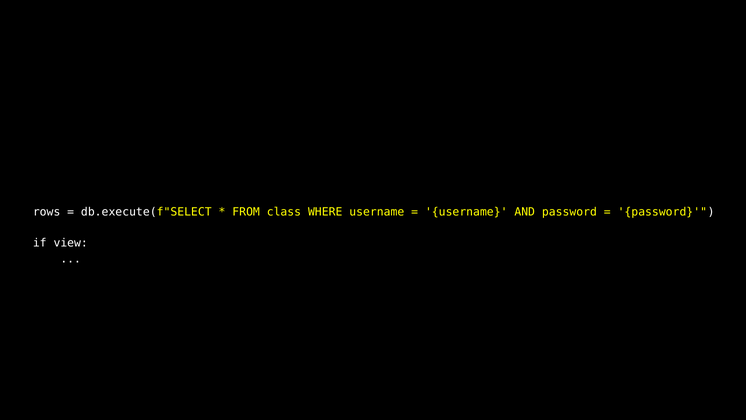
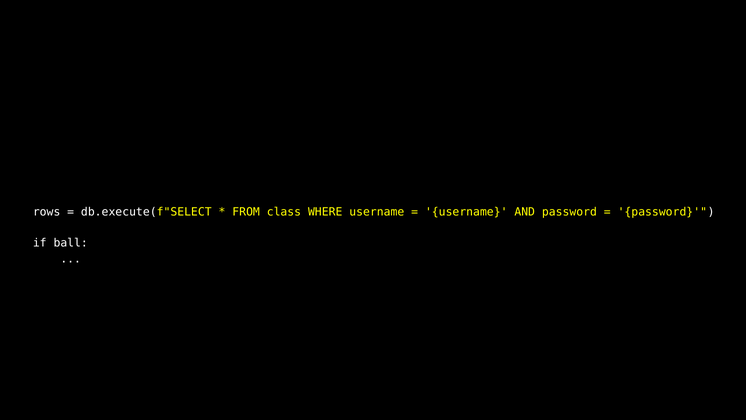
view: view -> ball (71, 243)
